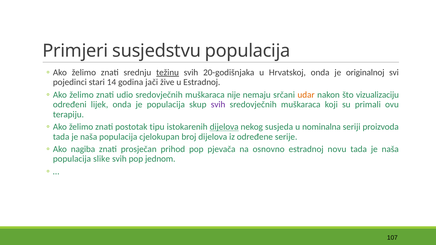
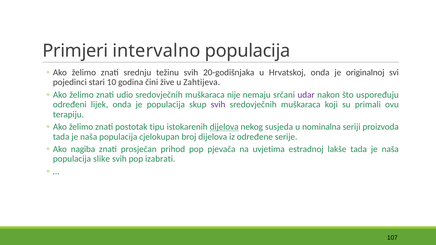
susjedstvu: susjedstvu -> intervalno (156, 51)
težinu underline: present -> none (168, 72)
14: 14 -> 10 (111, 82)
jači: jači -> čini (152, 82)
u Estradnoj: Estradnoj -> Zahtijeva (202, 82)
udar colour: orange -> purple (306, 95)
vizualizaciju: vizualizaciju -> uspoređuju (377, 95)
osnovno: osnovno -> uvjetima (269, 149)
novu: novu -> lakše (337, 149)
jednom: jednom -> izabrati (160, 159)
